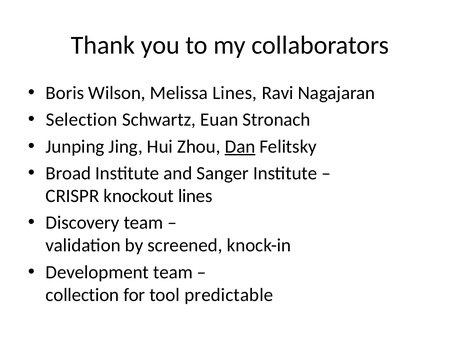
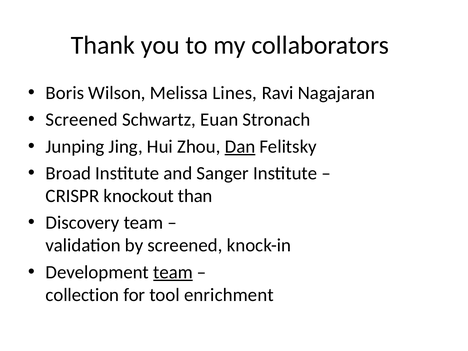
Selection: Selection -> Screened (82, 120)
knockout lines: lines -> than (195, 196)
team underline: none -> present (173, 272)
predictable: predictable -> enrichment (229, 295)
